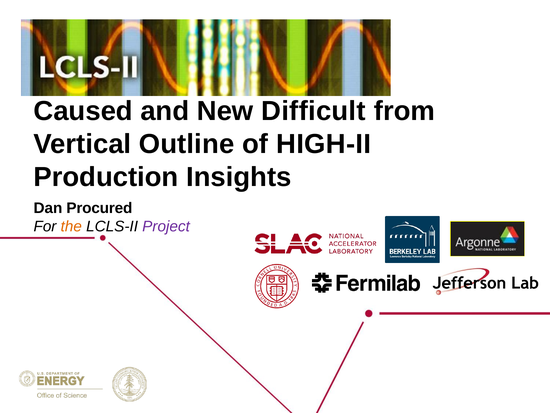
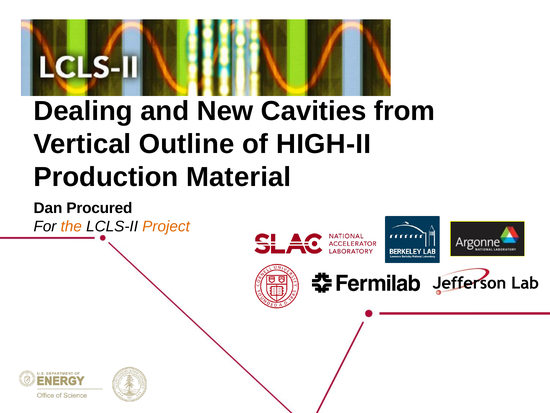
Caused: Caused -> Dealing (83, 111)
Difficult: Difficult -> Cavities (314, 111)
Insights: Insights -> Material (239, 177)
Project colour: purple -> orange (166, 226)
